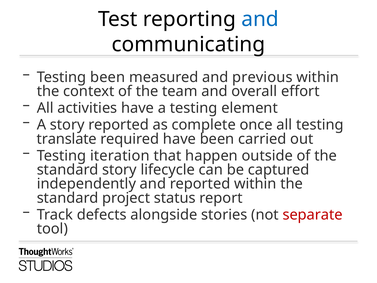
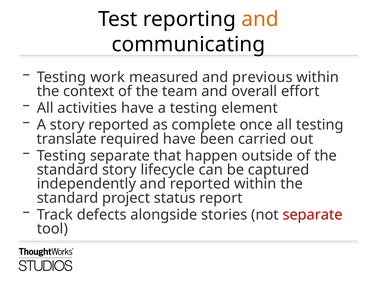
and colour: blue -> orange (260, 19)
Testing been: been -> work (108, 77)
Testing iteration: iteration -> separate (120, 156)
